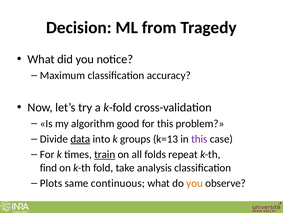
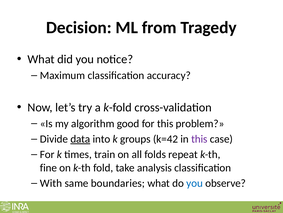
k=13: k=13 -> k=42 (166, 139)
train underline: present -> none (105, 154)
find: find -> fine (48, 167)
Plots: Plots -> With (51, 183)
continuous: continuous -> boundaries (118, 183)
you colour: orange -> blue (195, 183)
